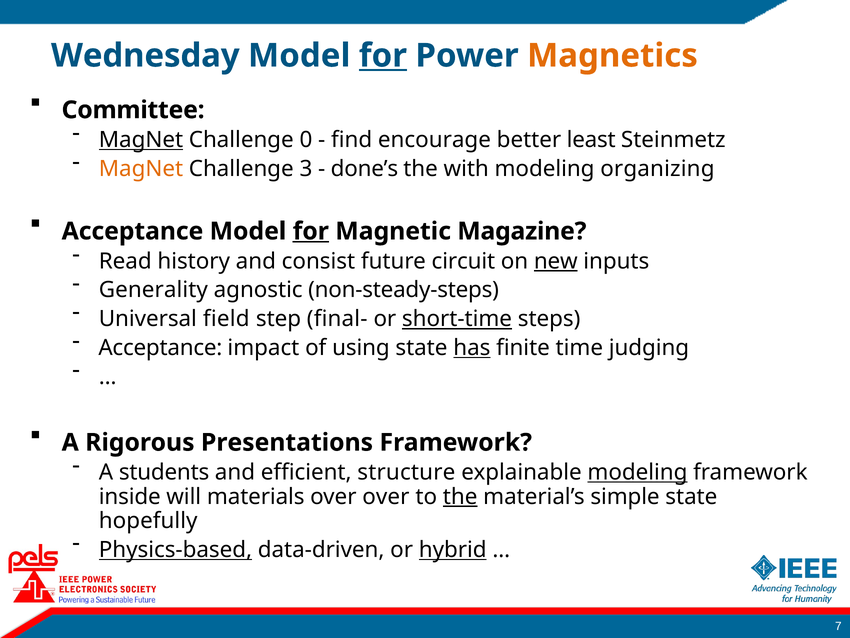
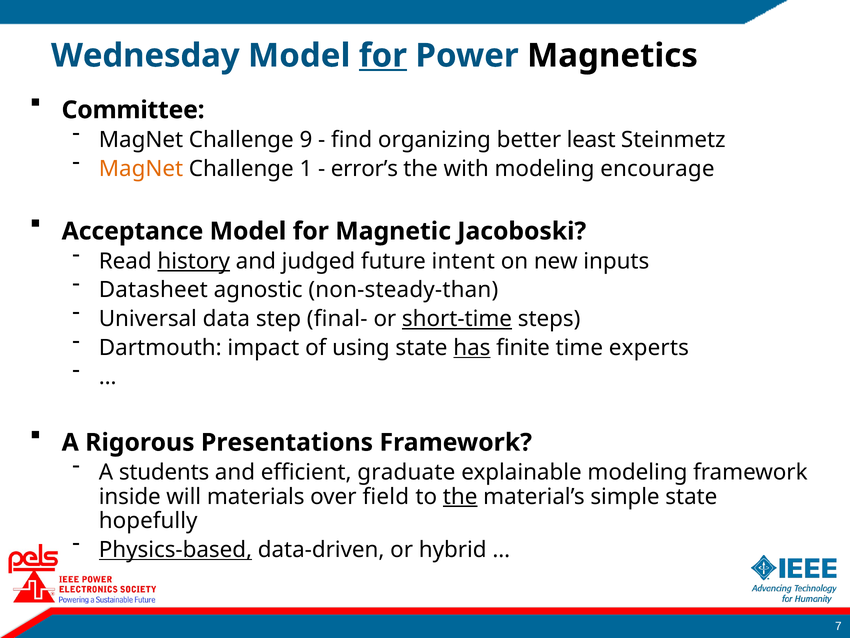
Magnetics colour: orange -> black (612, 56)
MagNet underline: present -> none (141, 140)
0: 0 -> 9 (306, 140)
encourage: encourage -> organizing (434, 140)
3: 3 -> 1 (306, 169)
done’s: done’s -> error’s (364, 169)
organizing: organizing -> encourage (657, 169)
for underline: present -> none (311, 231)
Magazine: Magazine -> Jacoboski (522, 231)
history underline: none -> present (194, 261)
consist: consist -> judged (318, 261)
circuit: circuit -> intent (463, 261)
new underline: present -> none (556, 261)
Generality: Generality -> Datasheet (153, 290)
non-steady-steps: non-steady-steps -> non-steady-than (403, 290)
field: field -> data (226, 319)
Acceptance: Acceptance -> Dartmouth (160, 348)
judging: judging -> experts (649, 348)
structure: structure -> graduate (406, 472)
modeling underline: present -> none (637, 472)
over over: over -> field (386, 496)
hybrid underline: present -> none (453, 549)
